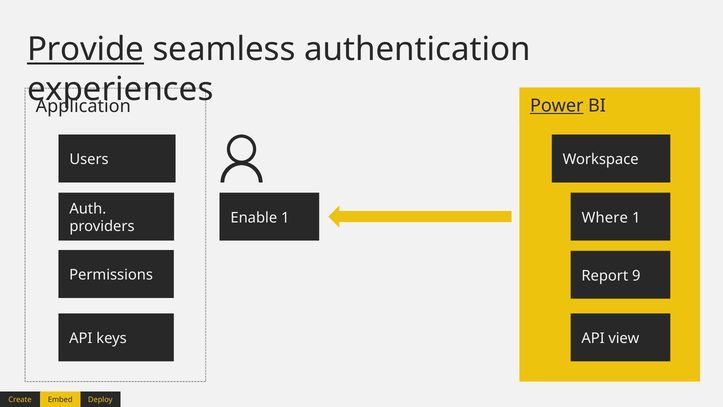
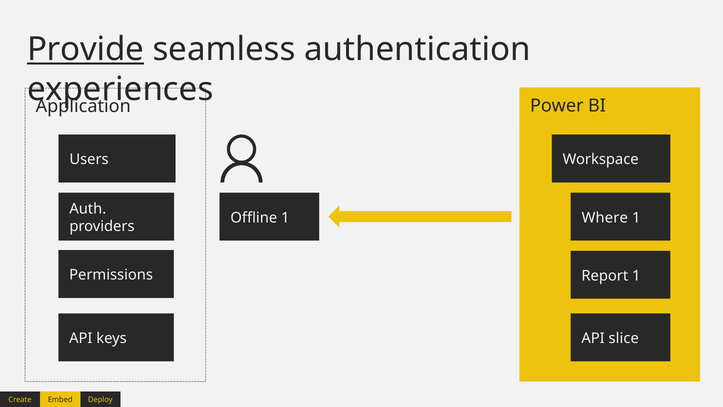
Power underline: present -> none (557, 106)
Enable: Enable -> Offline (254, 217)
Report 9: 9 -> 1 (636, 276)
view: view -> slice (624, 338)
